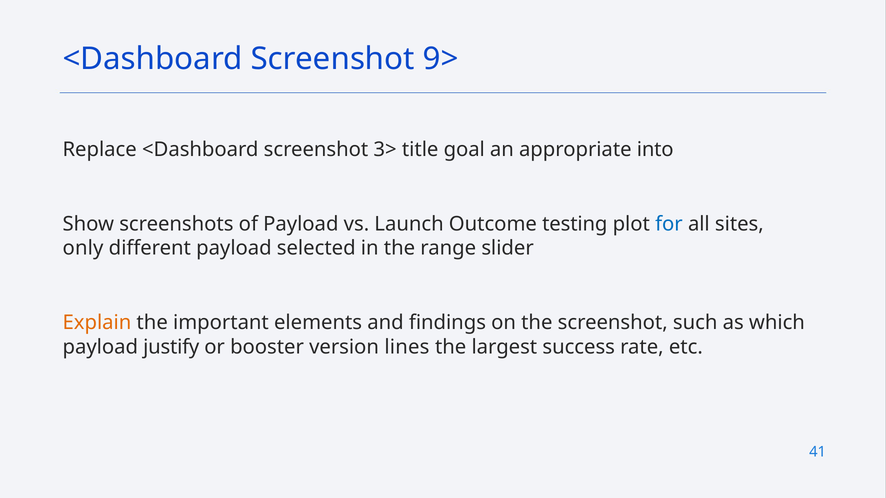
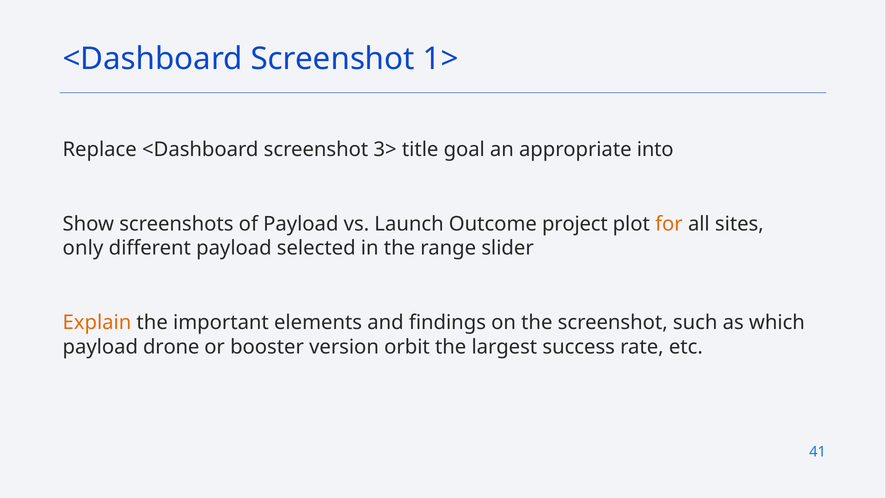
9>: 9> -> 1> (441, 59)
testing: testing -> project (575, 224)
for colour: blue -> orange (669, 224)
justify: justify -> drone (171, 347)
lines: lines -> orbit (407, 347)
